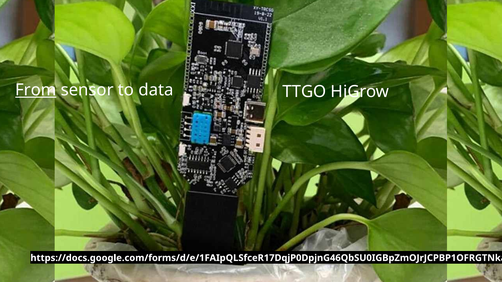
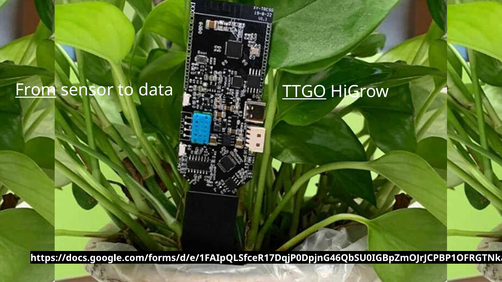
TTGO underline: none -> present (304, 92)
